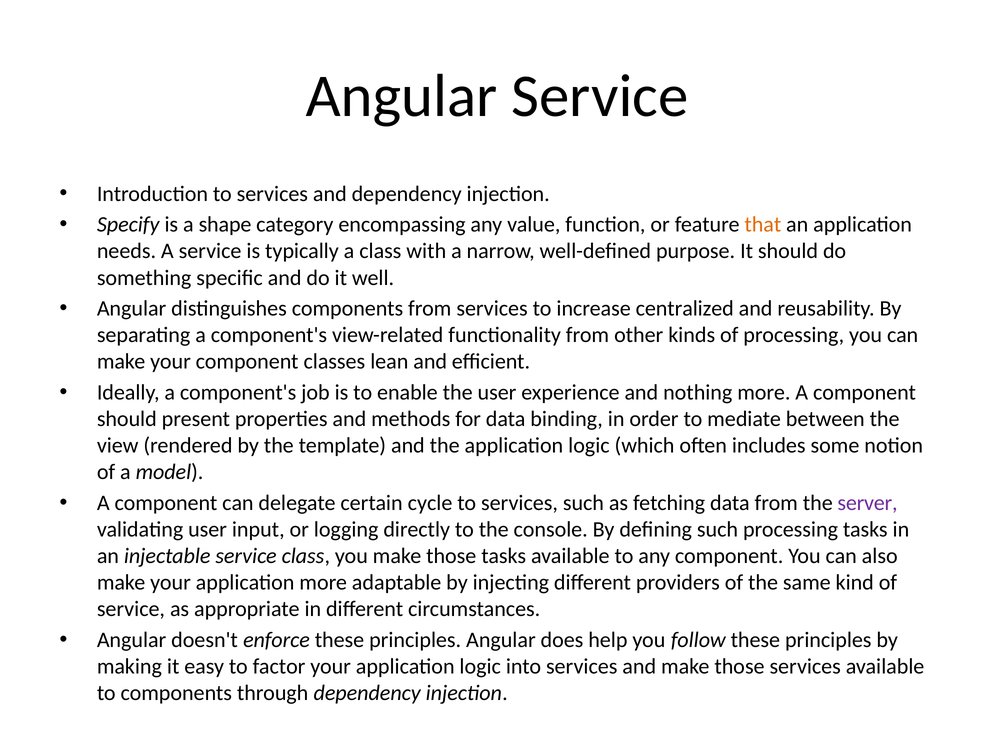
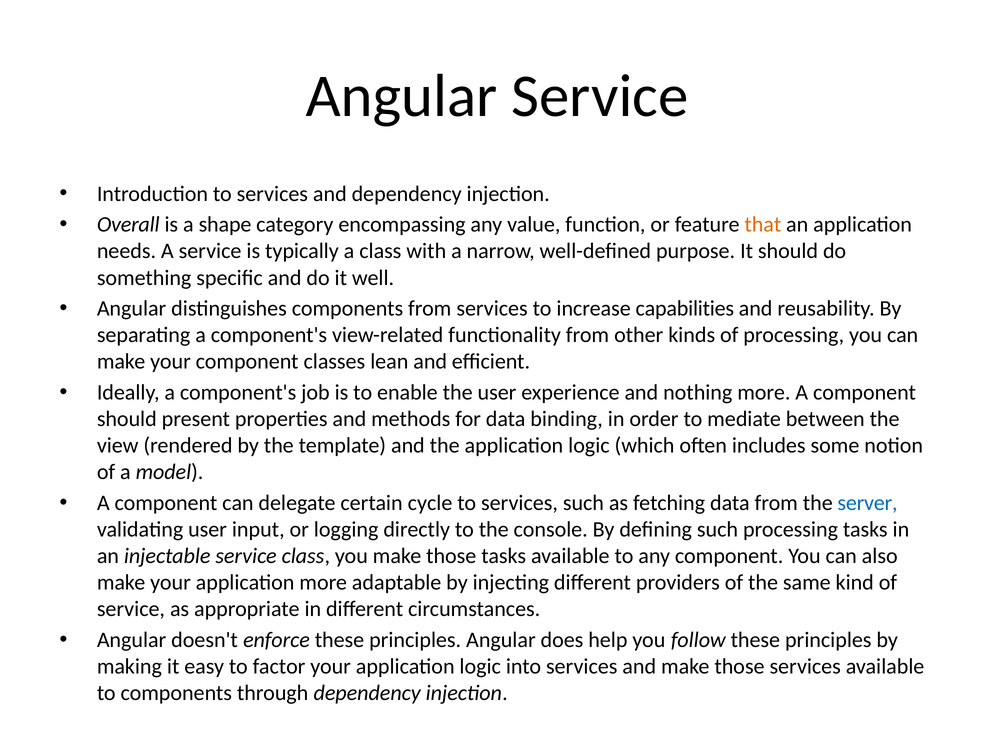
Specify: Specify -> Overall (128, 225)
centralized: centralized -> capabilities (685, 309)
server colour: purple -> blue (868, 503)
